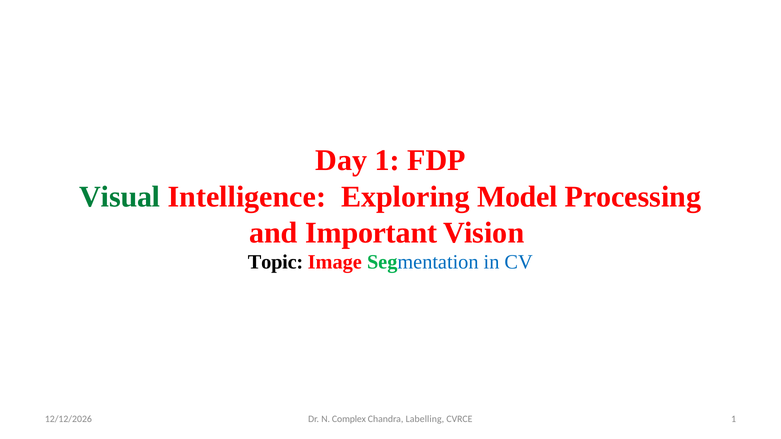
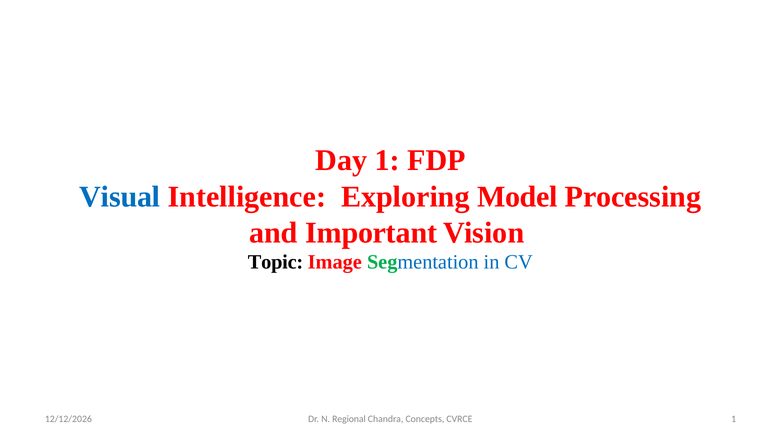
Visual colour: green -> blue (120, 197)
Complex: Complex -> Regional (349, 419)
Labelling: Labelling -> Concepts (425, 419)
